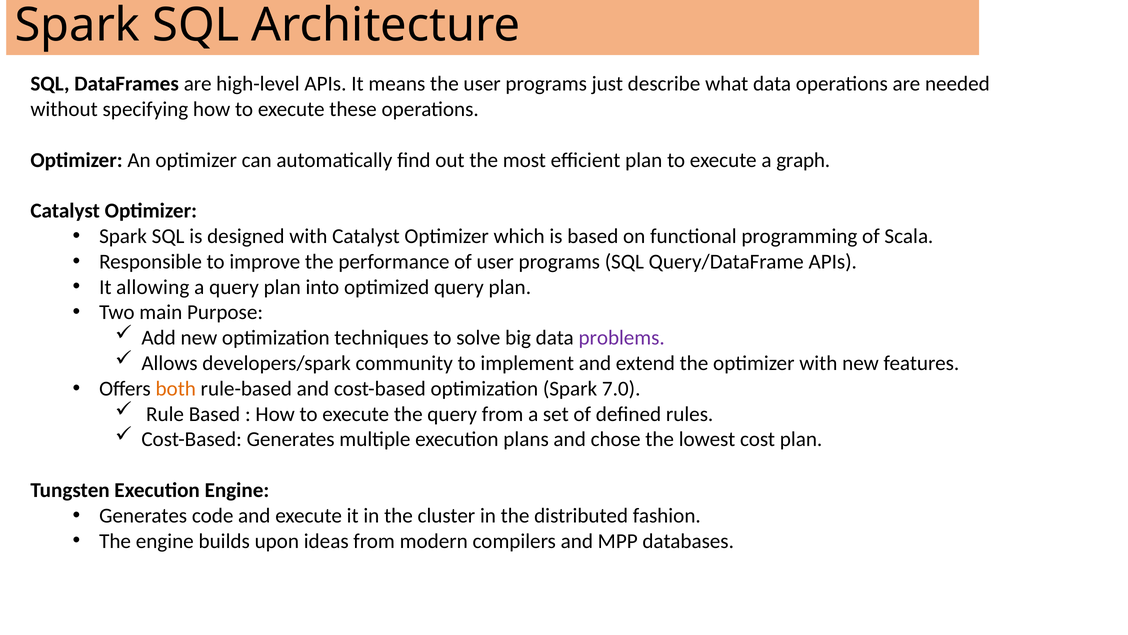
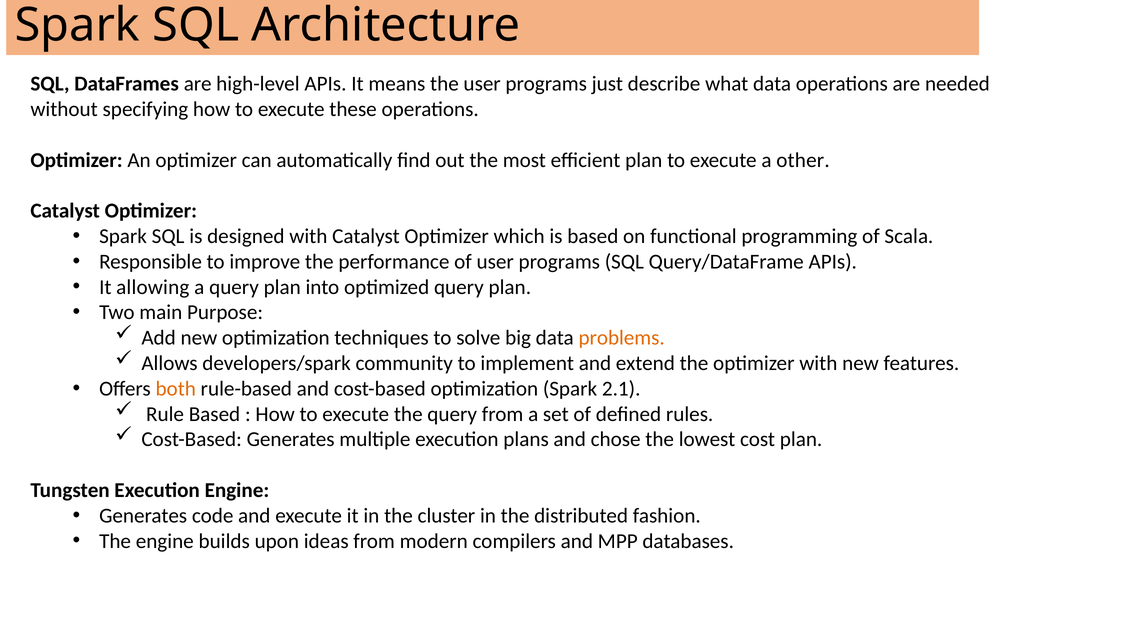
graph: graph -> other (803, 160)
problems colour: purple -> orange (622, 338)
7.0: 7.0 -> 2.1 (621, 388)
